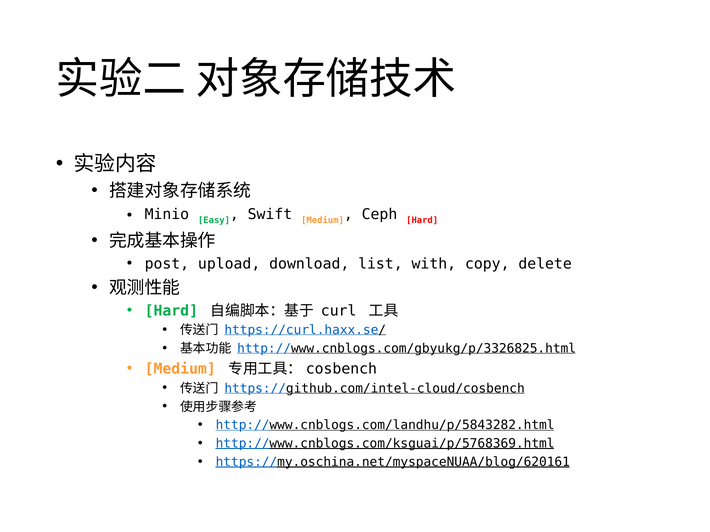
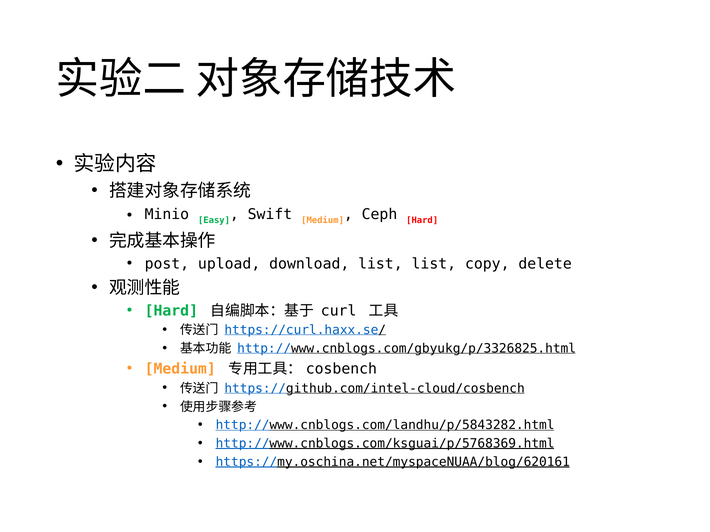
list with: with -> list (434, 264)
